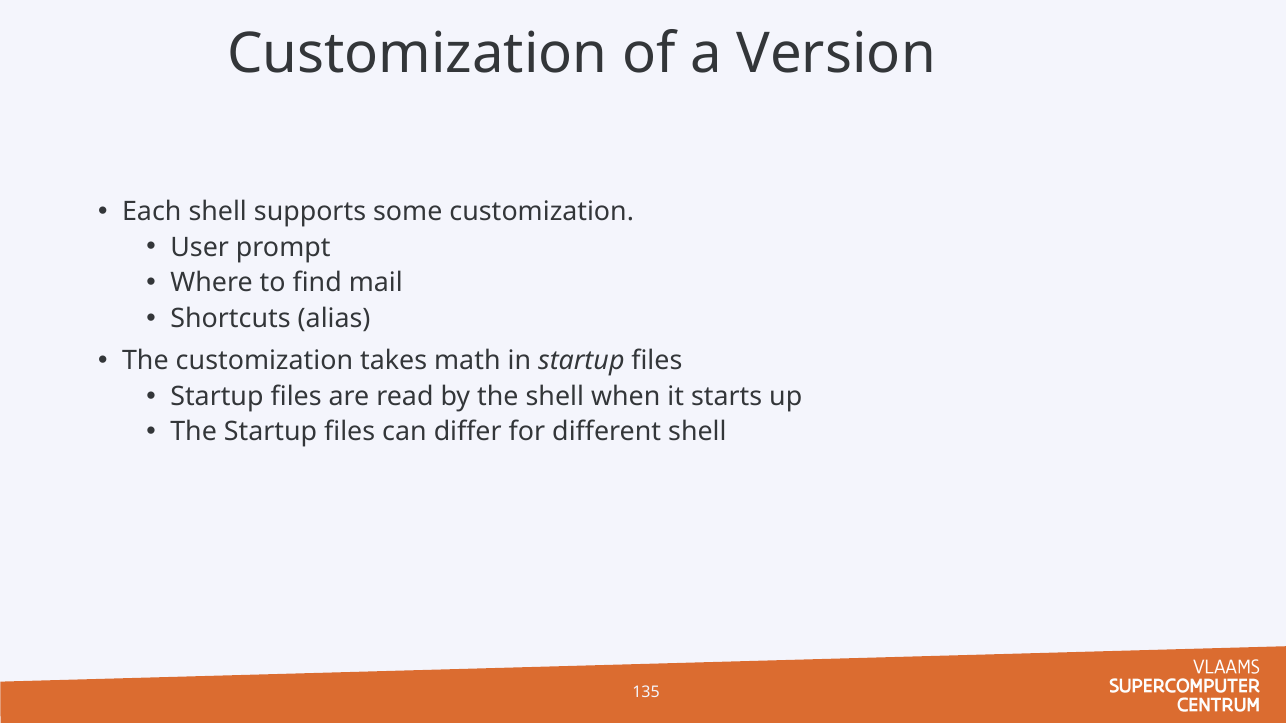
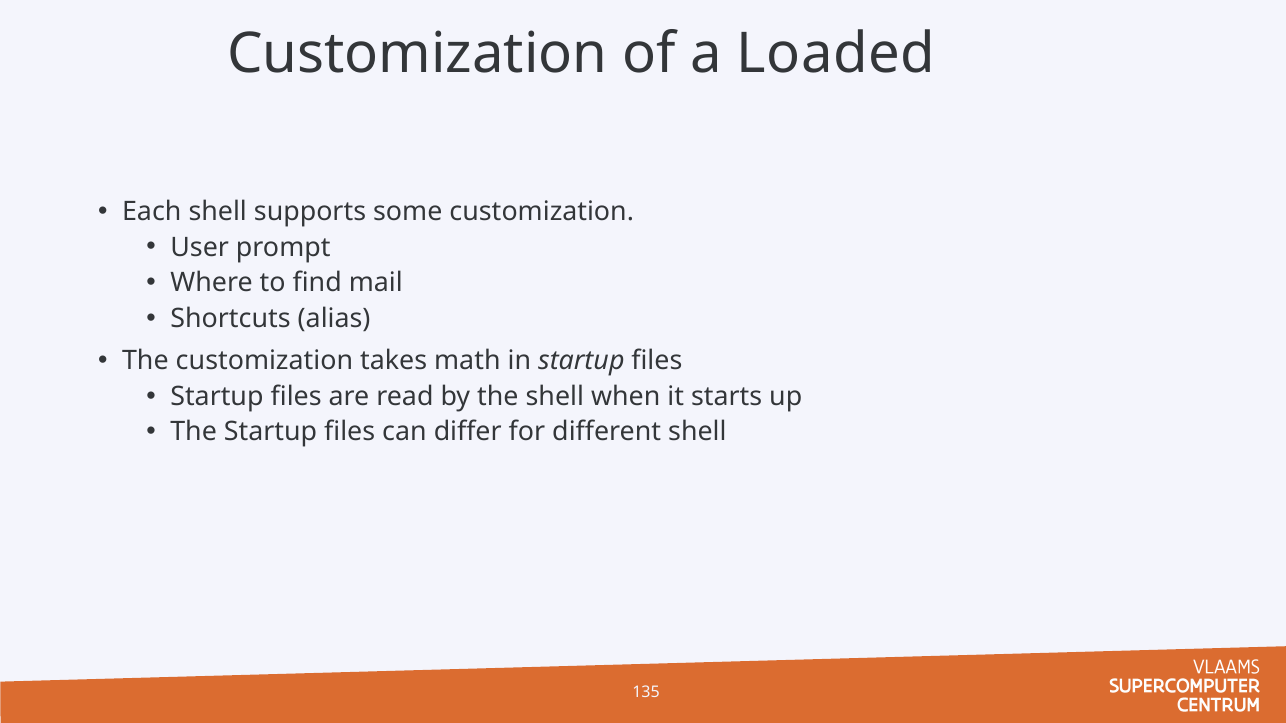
Version: Version -> Loaded (836, 54)
